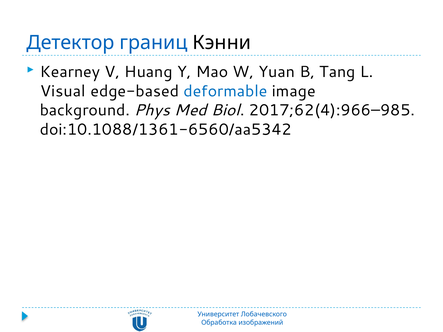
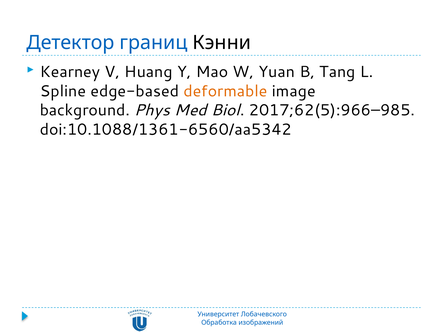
Visual: Visual -> Spline (63, 91)
deformable colour: blue -> orange (225, 91)
2017;62(4):966–985: 2017;62(4):966–985 -> 2017;62(5):966–985 (332, 110)
